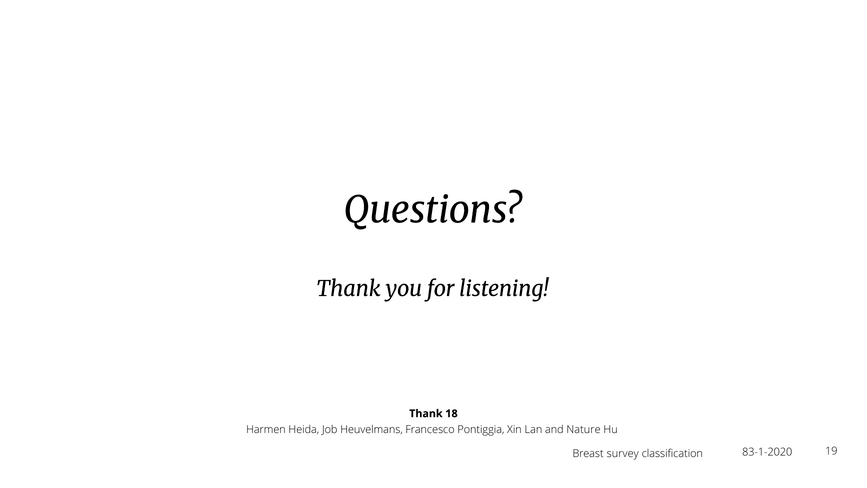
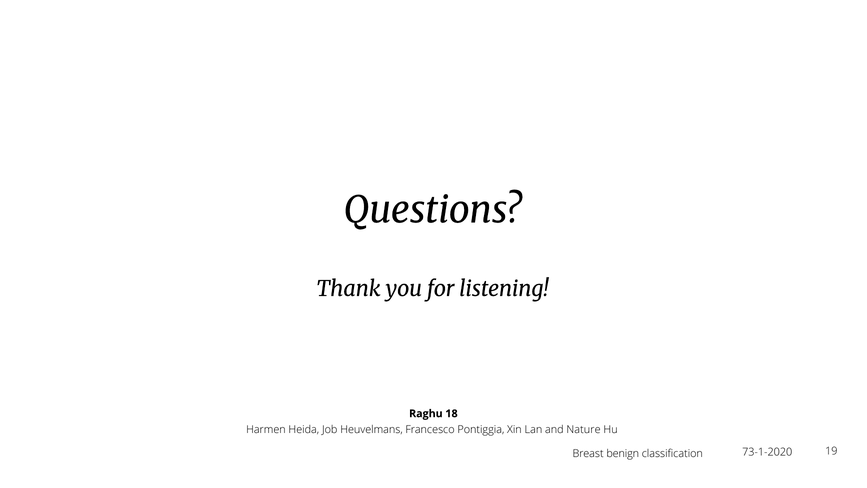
Thank: Thank -> Raghu (426, 413)
83-1-2020: 83-1-2020 -> 73-1-2020 (767, 452)
survey: survey -> benign (623, 453)
